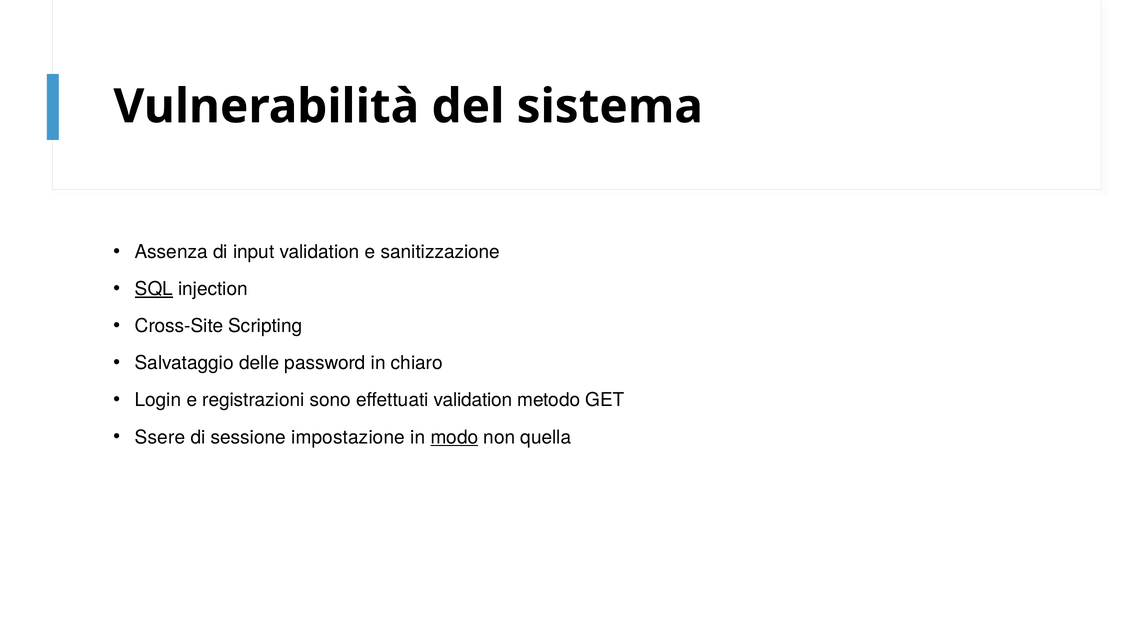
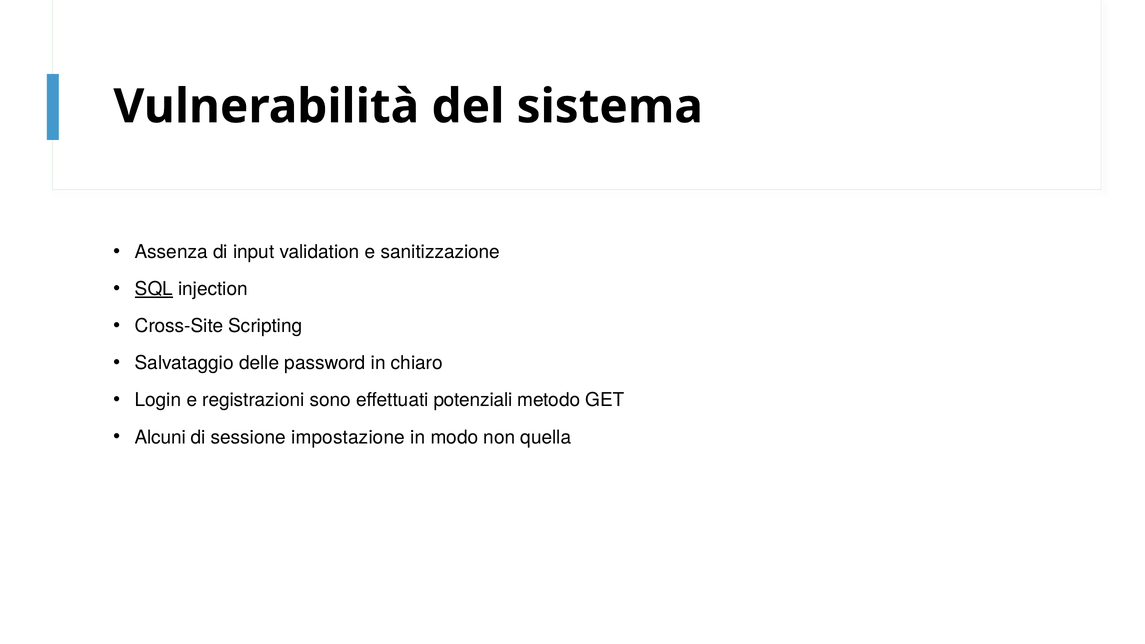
effettuati validation: validation -> potenziali (473, 400)
Ssere: Ssere -> Alcuni (160, 437)
modo underline: present -> none (454, 437)
